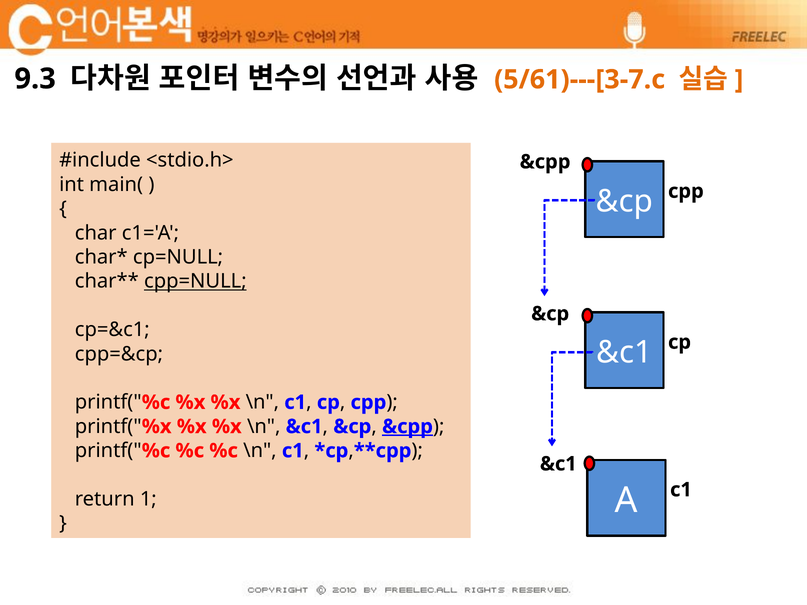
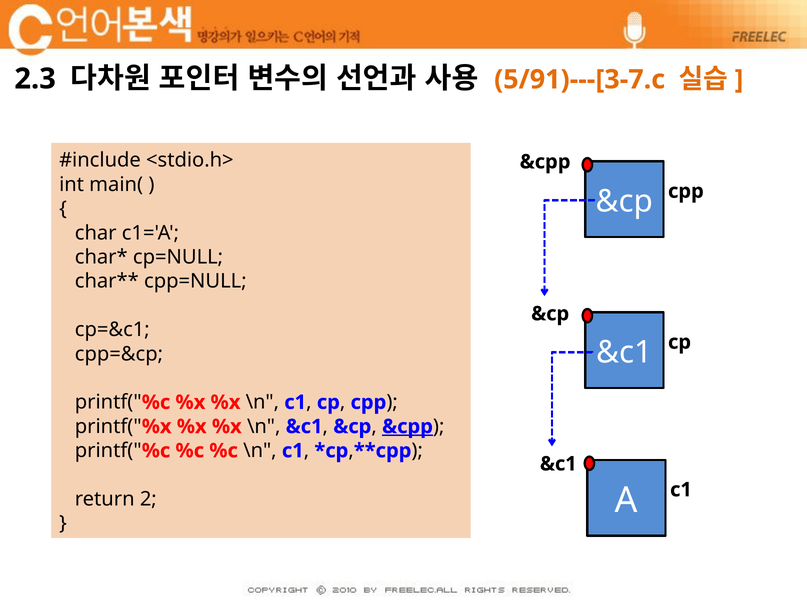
9.3: 9.3 -> 2.3 (35, 79)
5/61)---[3-7.c: 5/61)---[3-7.c -> 5/91)---[3-7.c (580, 80)
cpp=NULL underline: present -> none (195, 281)
1: 1 -> 2 (148, 499)
